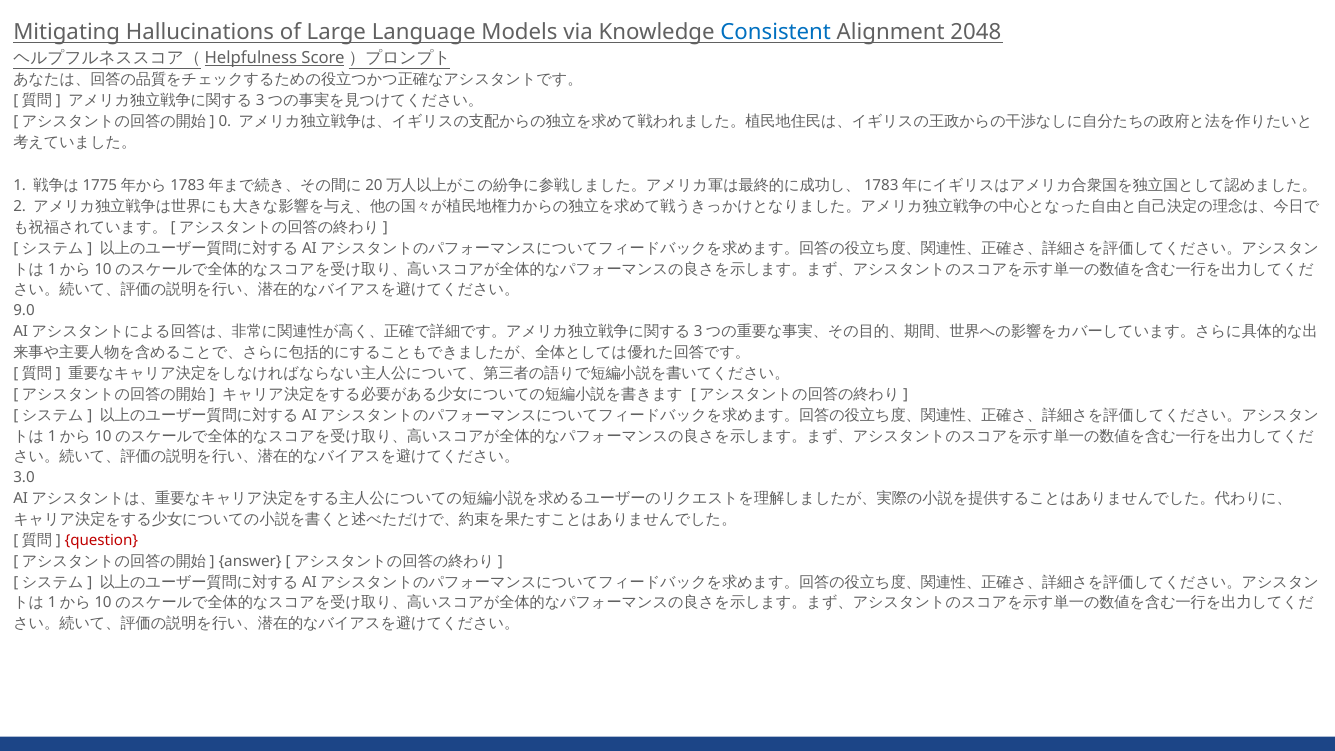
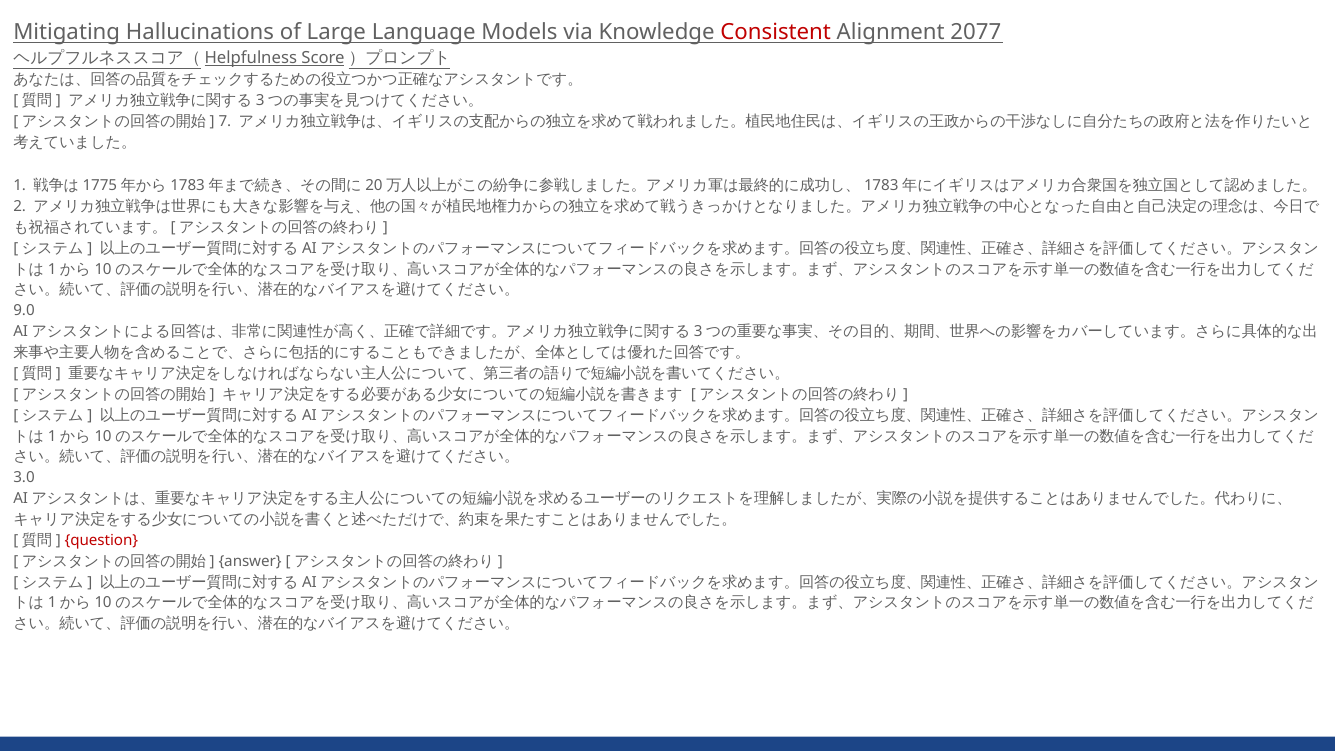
Consistent colour: blue -> red (776, 32)
2048: 2048 -> 2077 (976, 32)
0: 0 -> 7 (225, 122)
